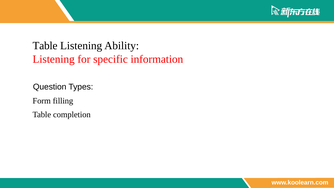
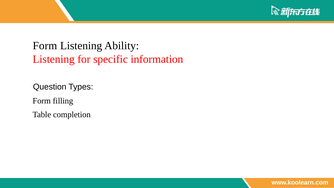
Table: Table -> Form (45, 46)
